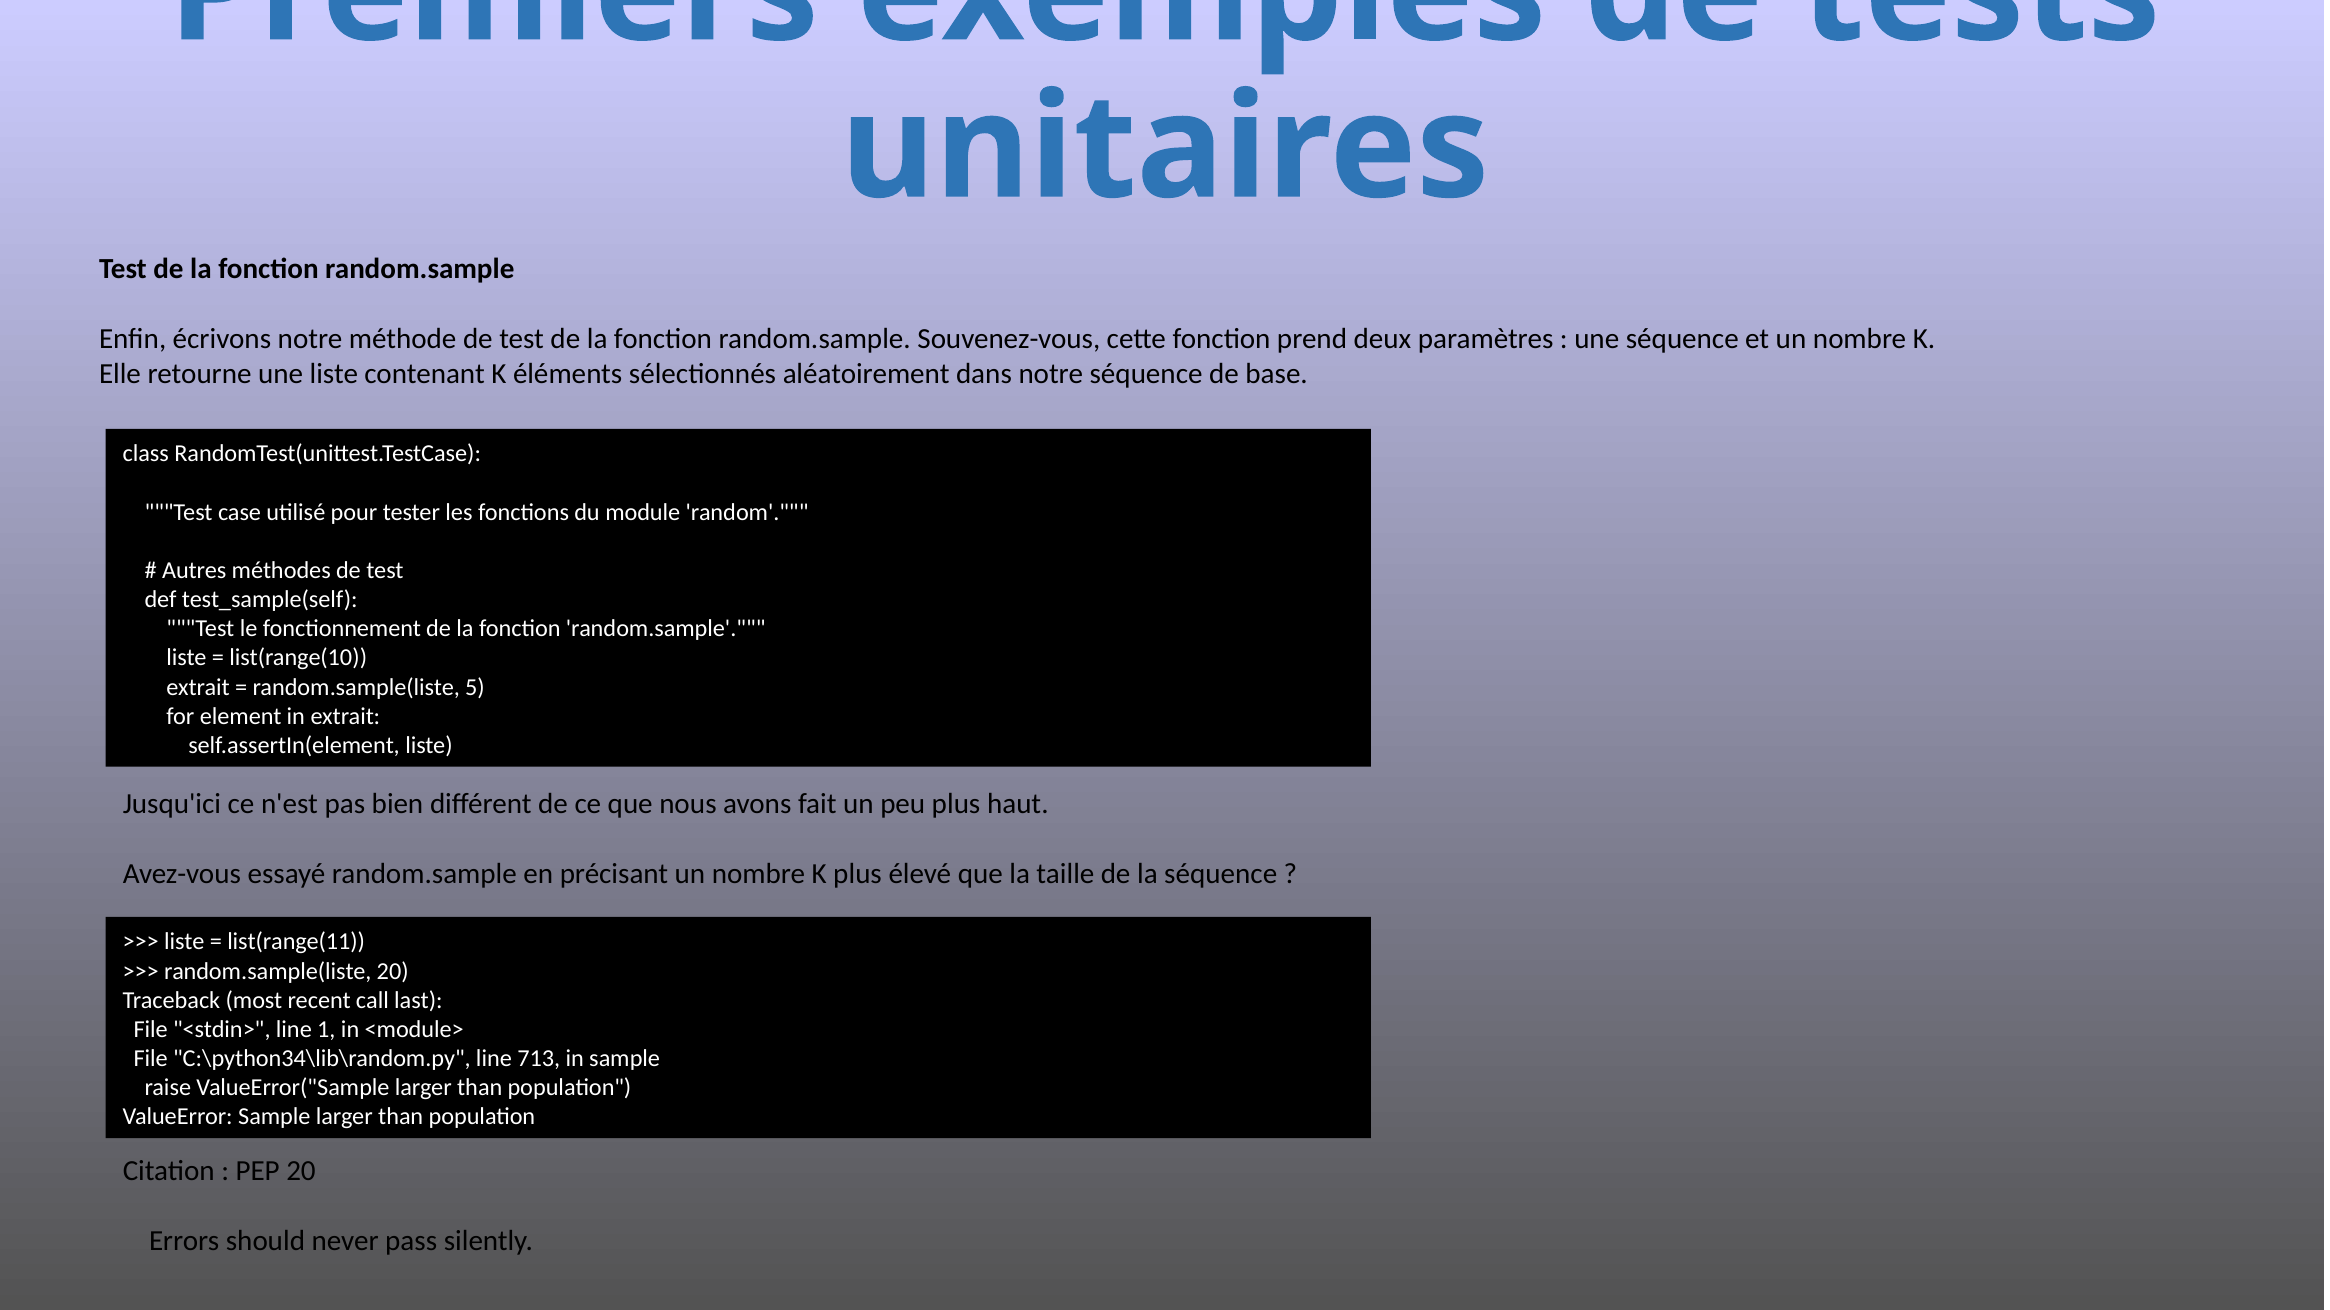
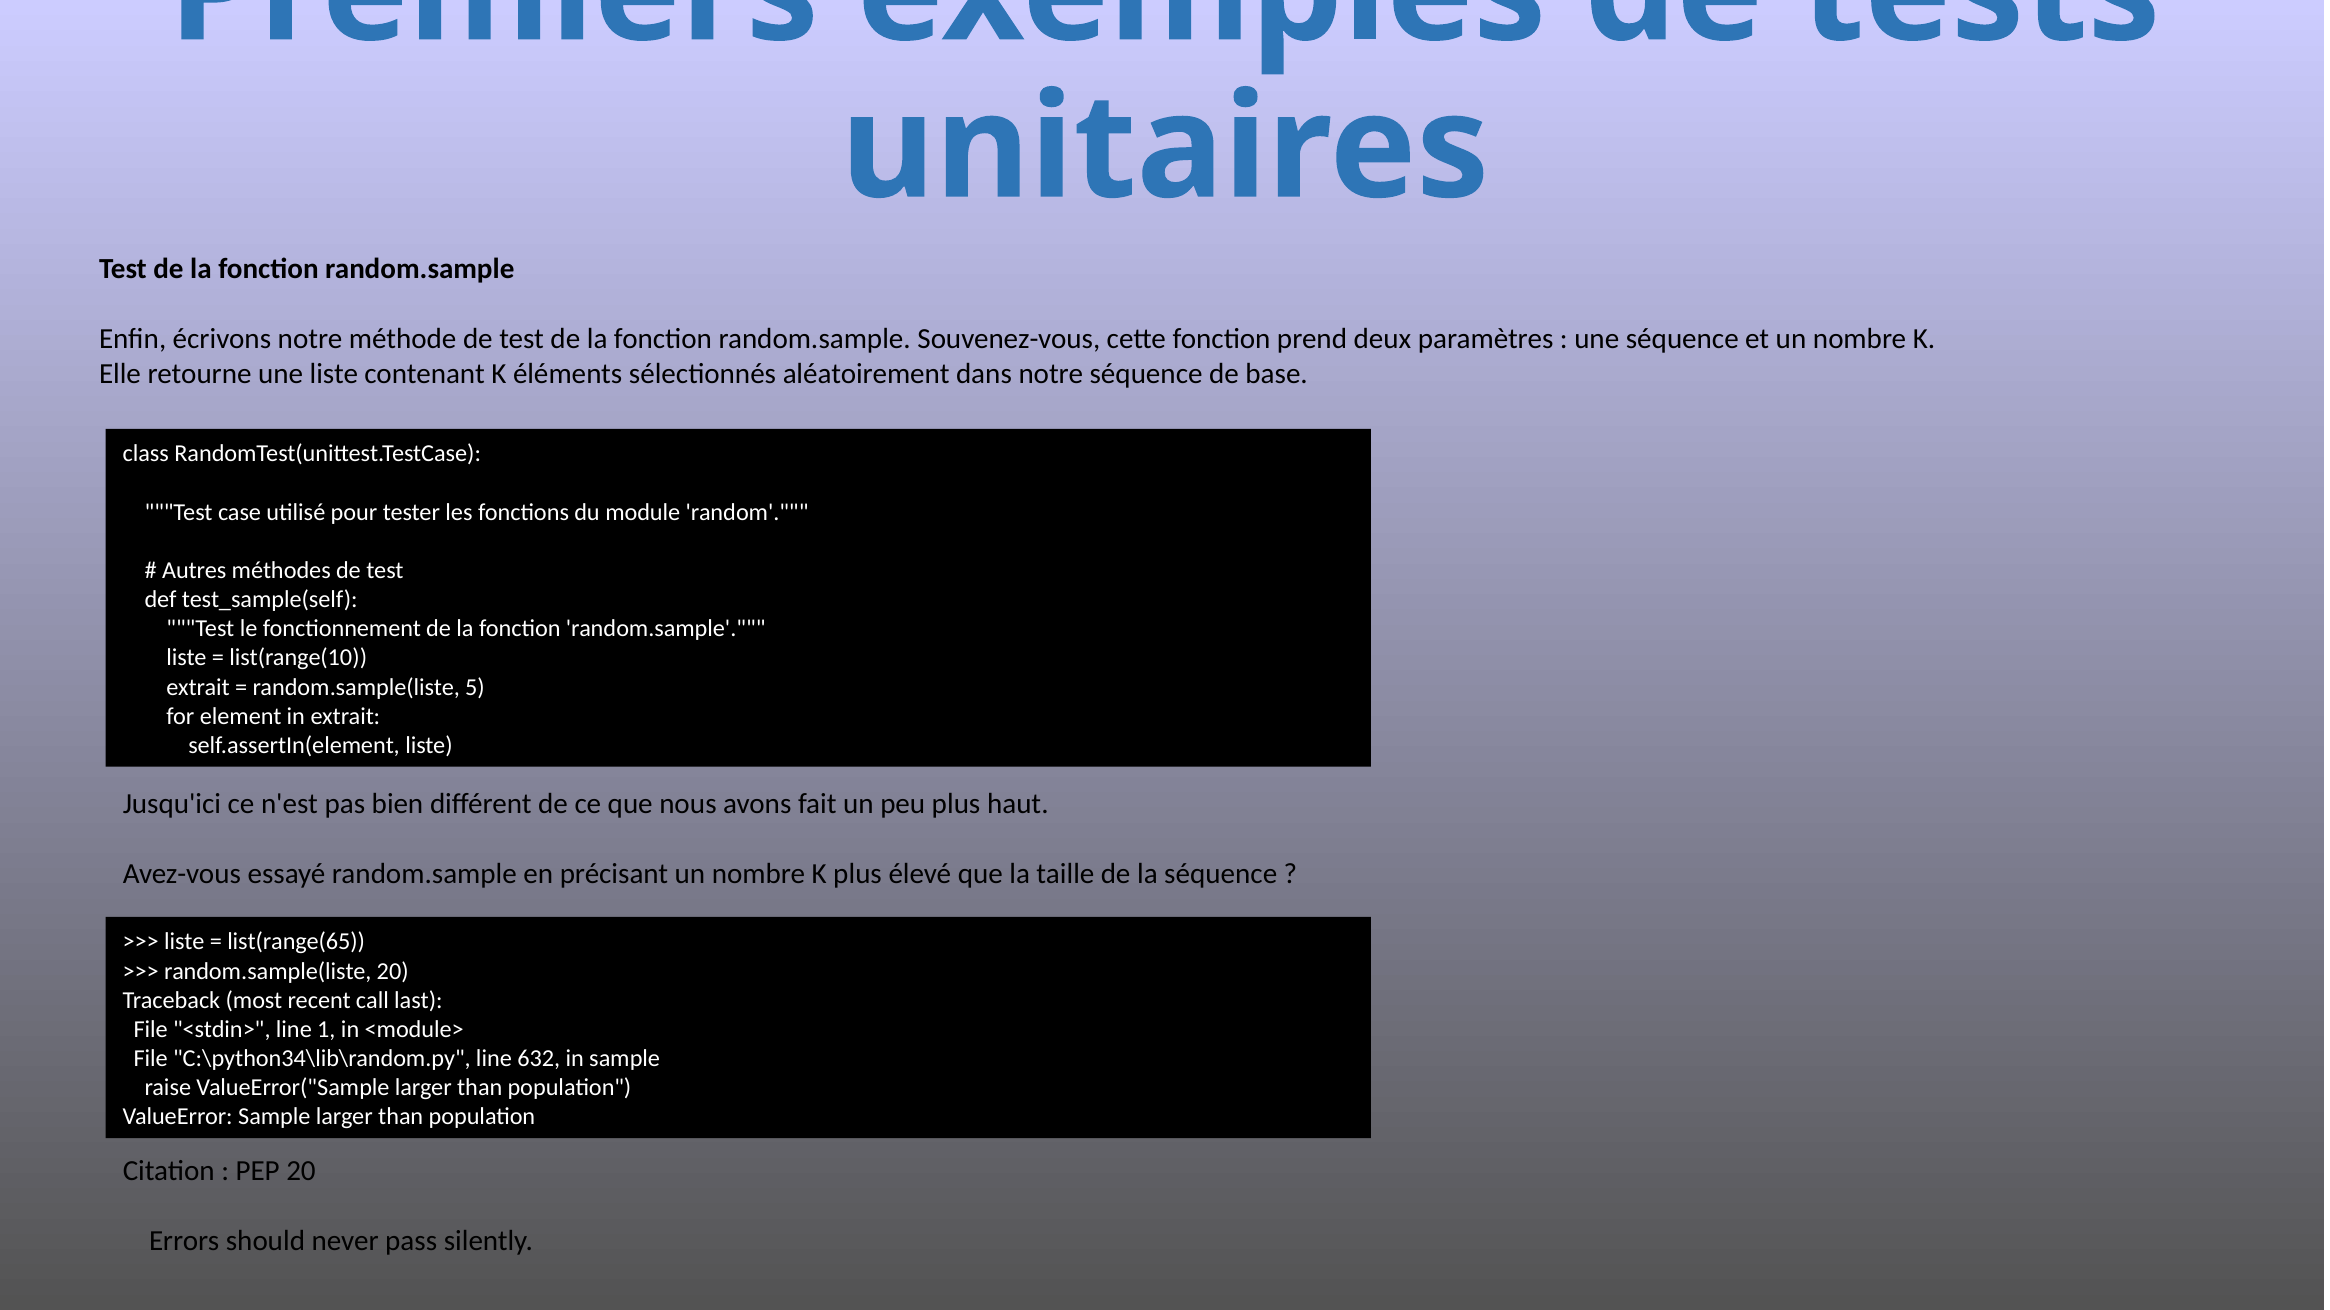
list(range(11: list(range(11 -> list(range(65 (296, 942)
713: 713 -> 632 (539, 1059)
